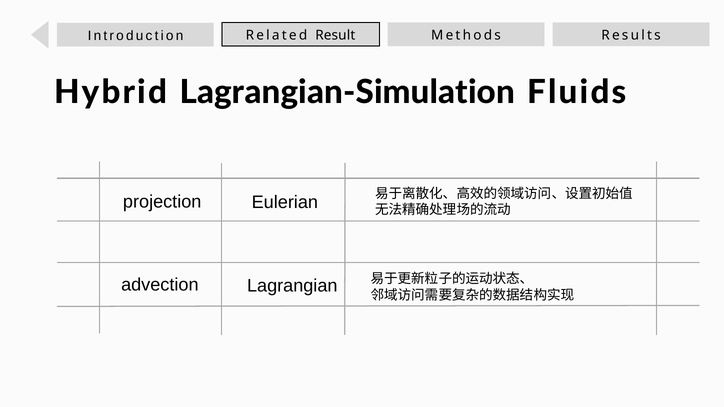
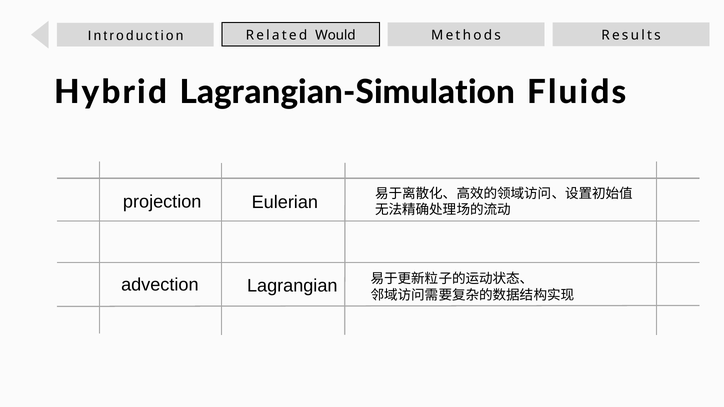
Result: Result -> Would (335, 35)
